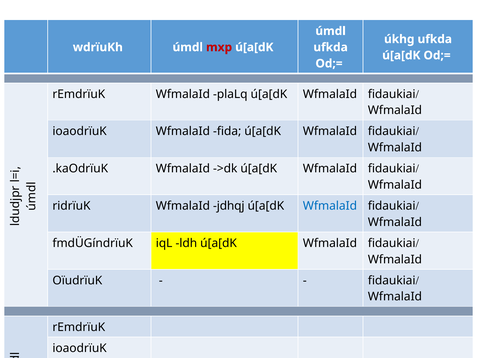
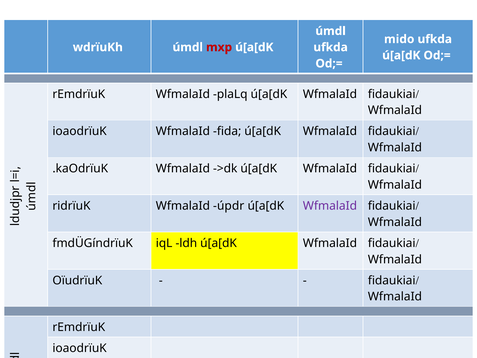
úkhg: úkhg -> mido (399, 39)
jdhqj: jdhqj -> úpdr (229, 206)
WfmalaId colour: blue -> purple (330, 206)
